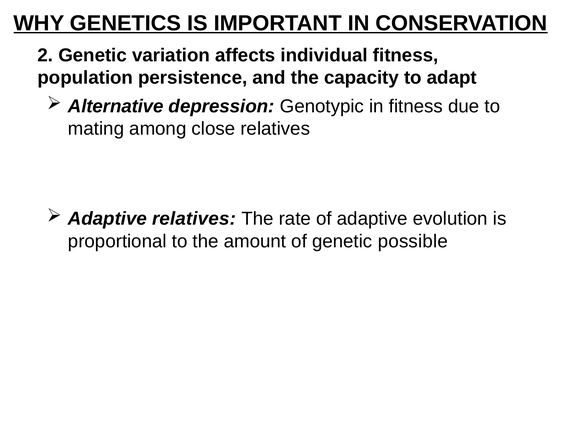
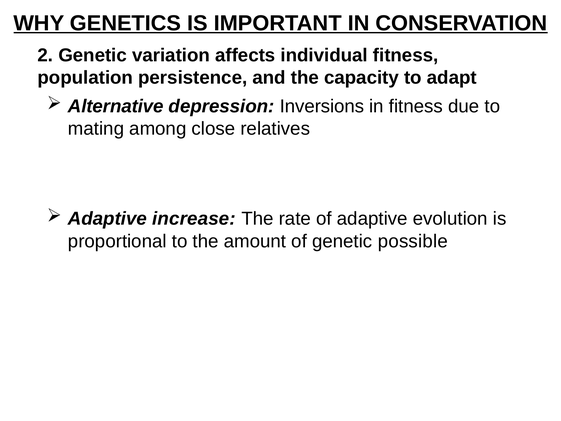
Genotypic: Genotypic -> Inversions (322, 106)
Adaptive relatives: relatives -> increase (194, 219)
